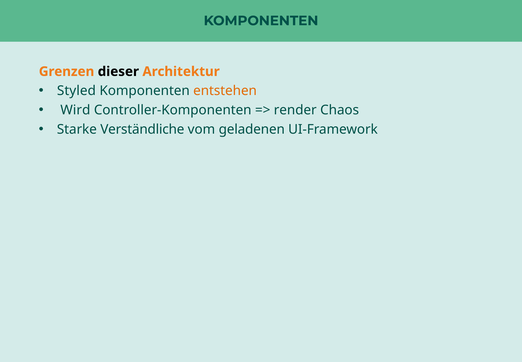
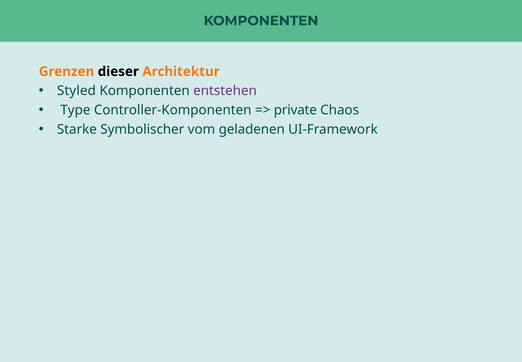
entstehen colour: orange -> purple (225, 91)
Wird: Wird -> Type (75, 110)
render: render -> private (295, 110)
Verständliche: Verständliche -> Symbolischer (142, 129)
